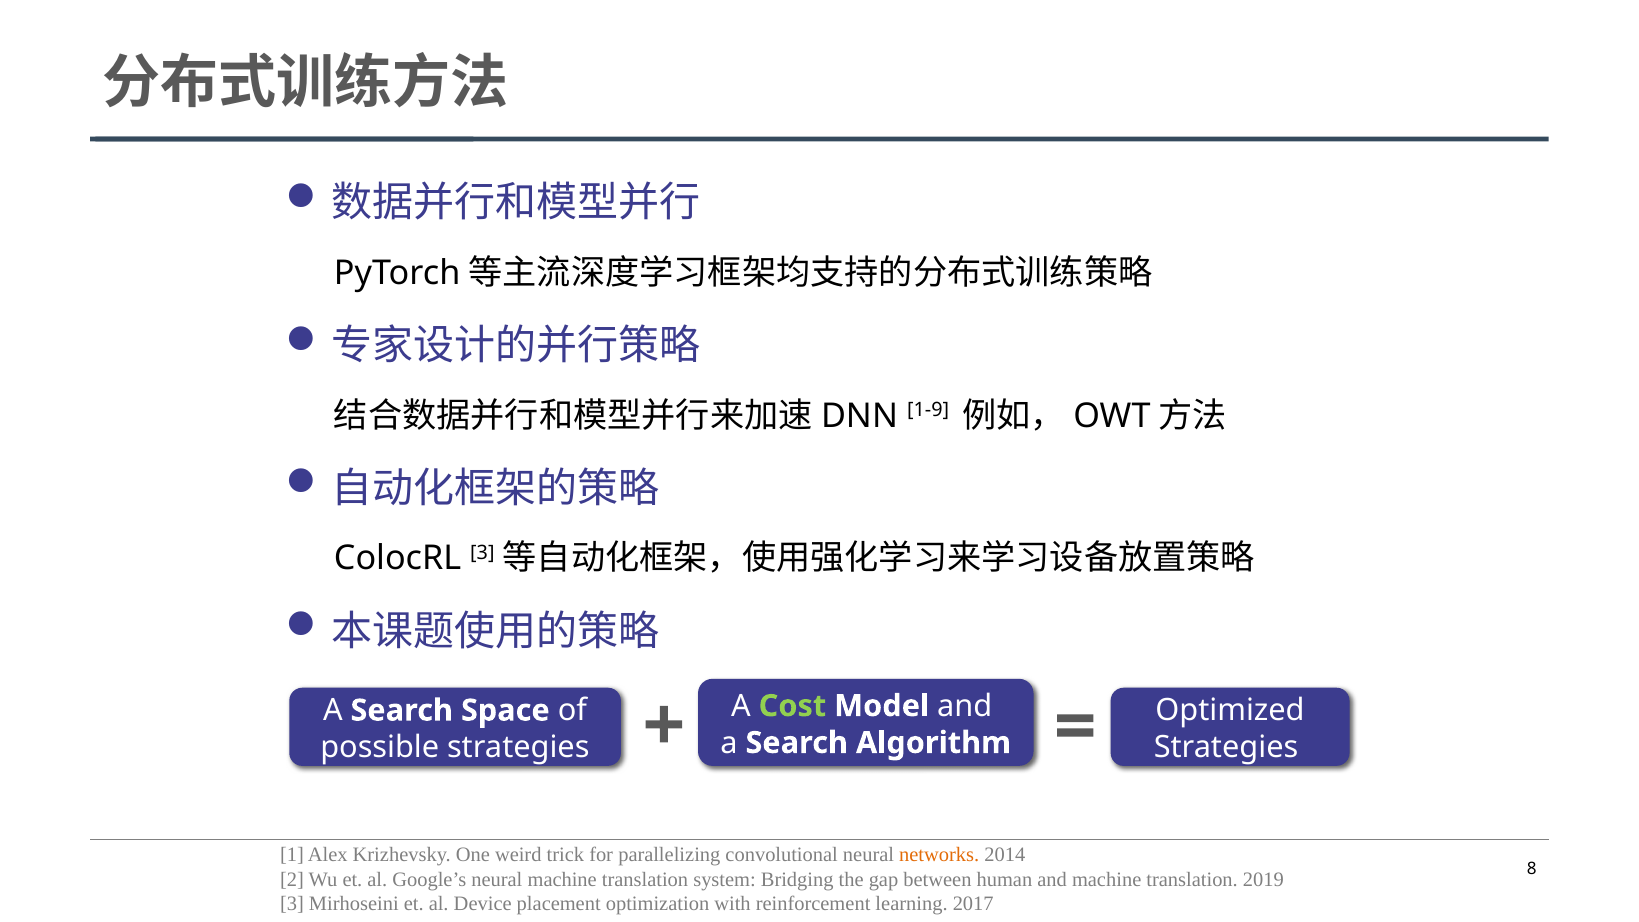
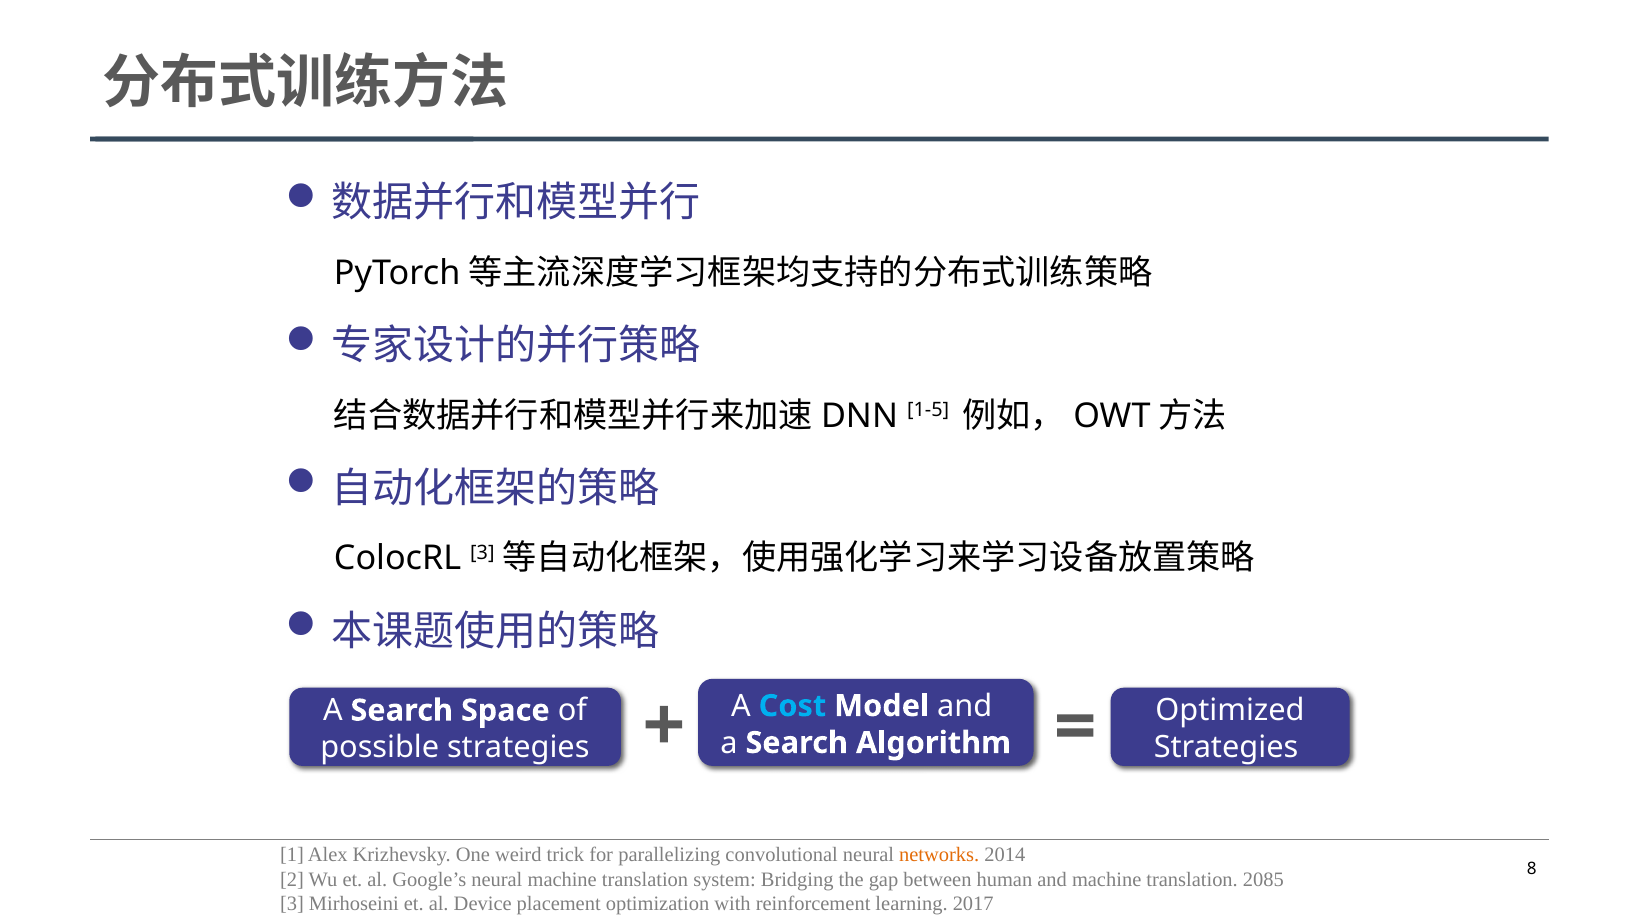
1-9: 1-9 -> 1-5 (928, 410)
Cost colour: light green -> light blue (792, 706)
2019: 2019 -> 2085 (1263, 879)
